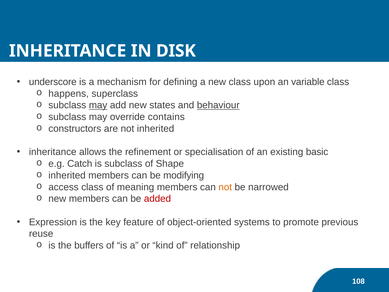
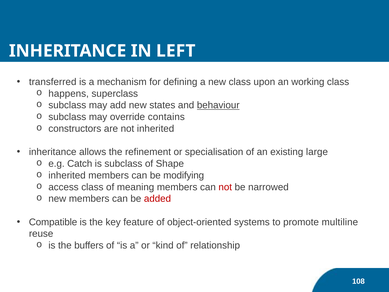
DISK: DISK -> LEFT (176, 51)
underscore: underscore -> transferred (53, 82)
variable: variable -> working (308, 82)
may underline: present -> none (98, 105)
basic: basic -> large (317, 152)
not colour: orange -> red (225, 187)
Expression: Expression -> Compatible (53, 222)
previous: previous -> multiline (340, 222)
